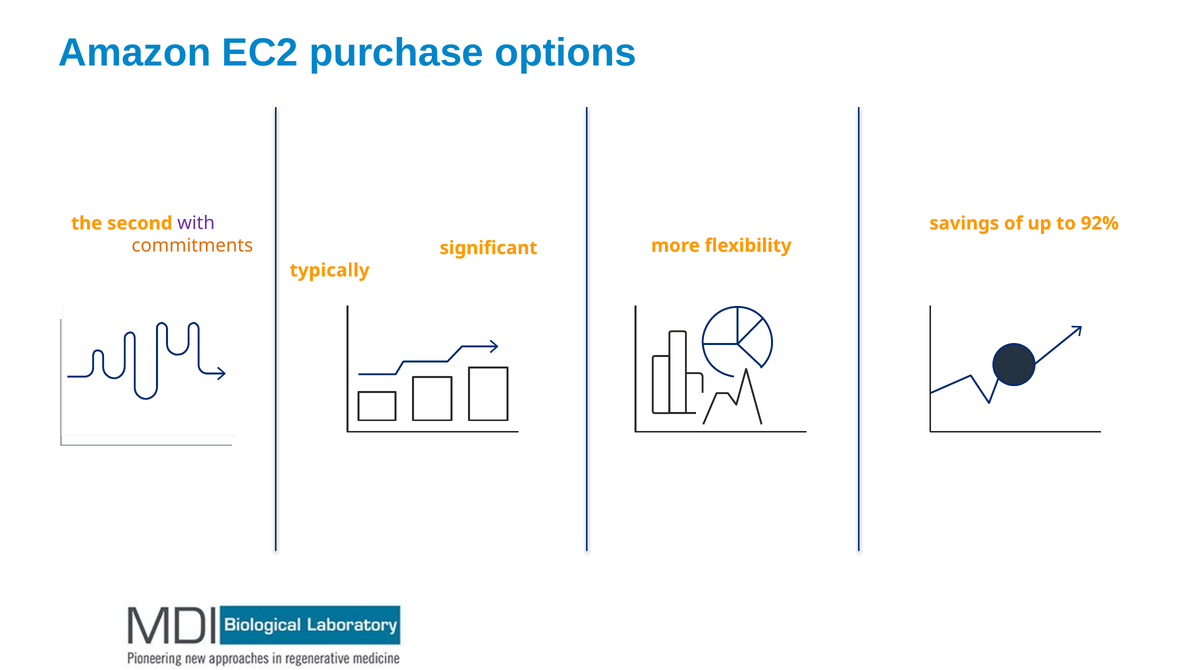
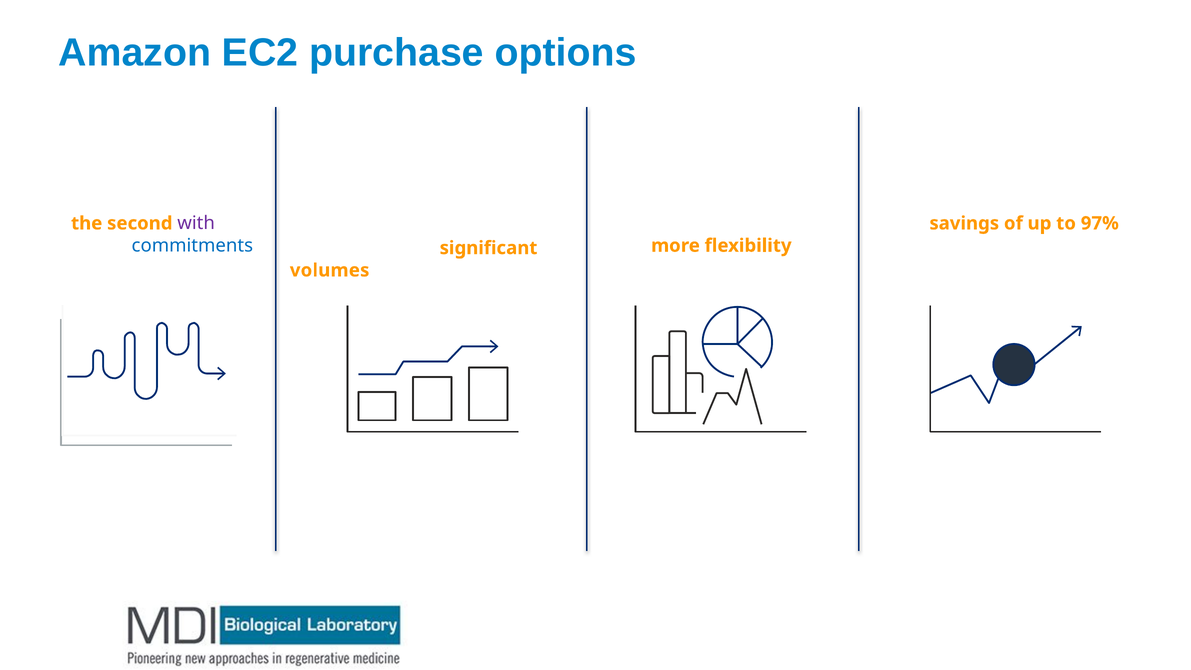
92%: 92% -> 97% (1100, 223)
commitments colour: orange -> blue (192, 246)
typically: typically -> volumes (330, 270)
